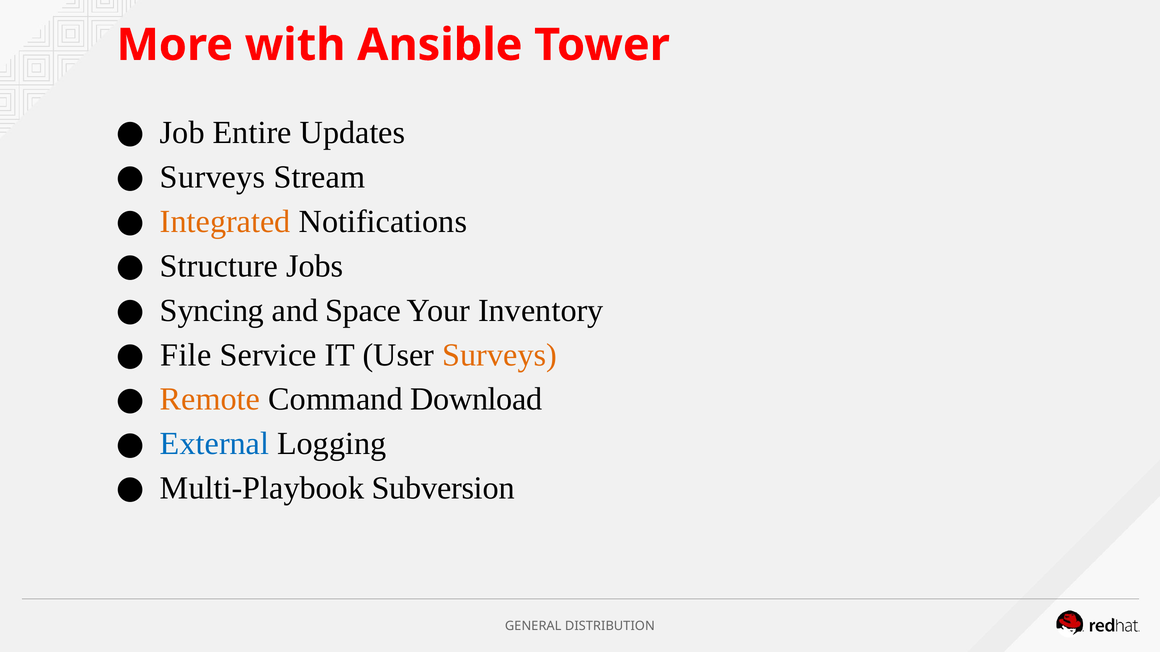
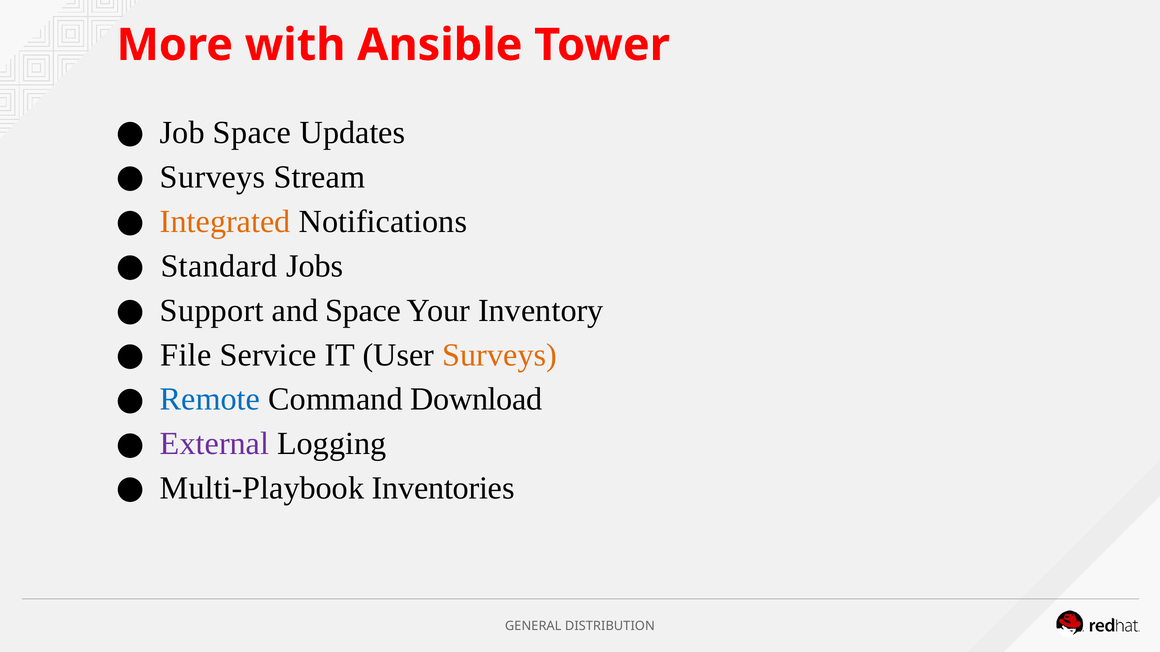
Job Entire: Entire -> Space (252, 133)
Structure: Structure -> Standard (219, 266)
Syncing: Syncing -> Support (212, 311)
Remote colour: orange -> blue (210, 400)
External colour: blue -> purple (215, 444)
Subversion: Subversion -> Inventories (443, 489)
